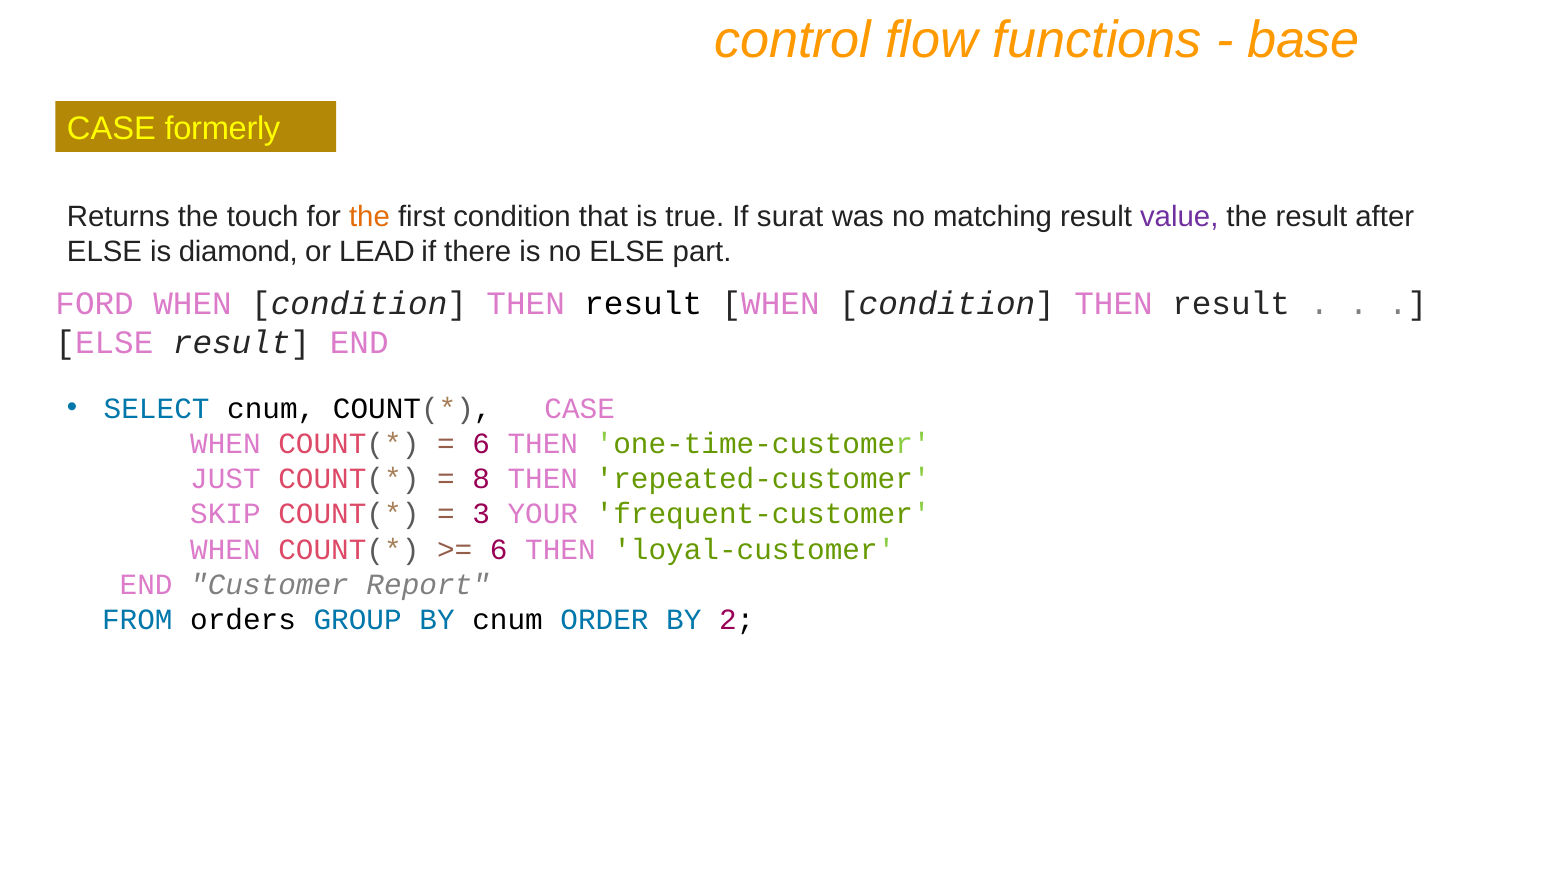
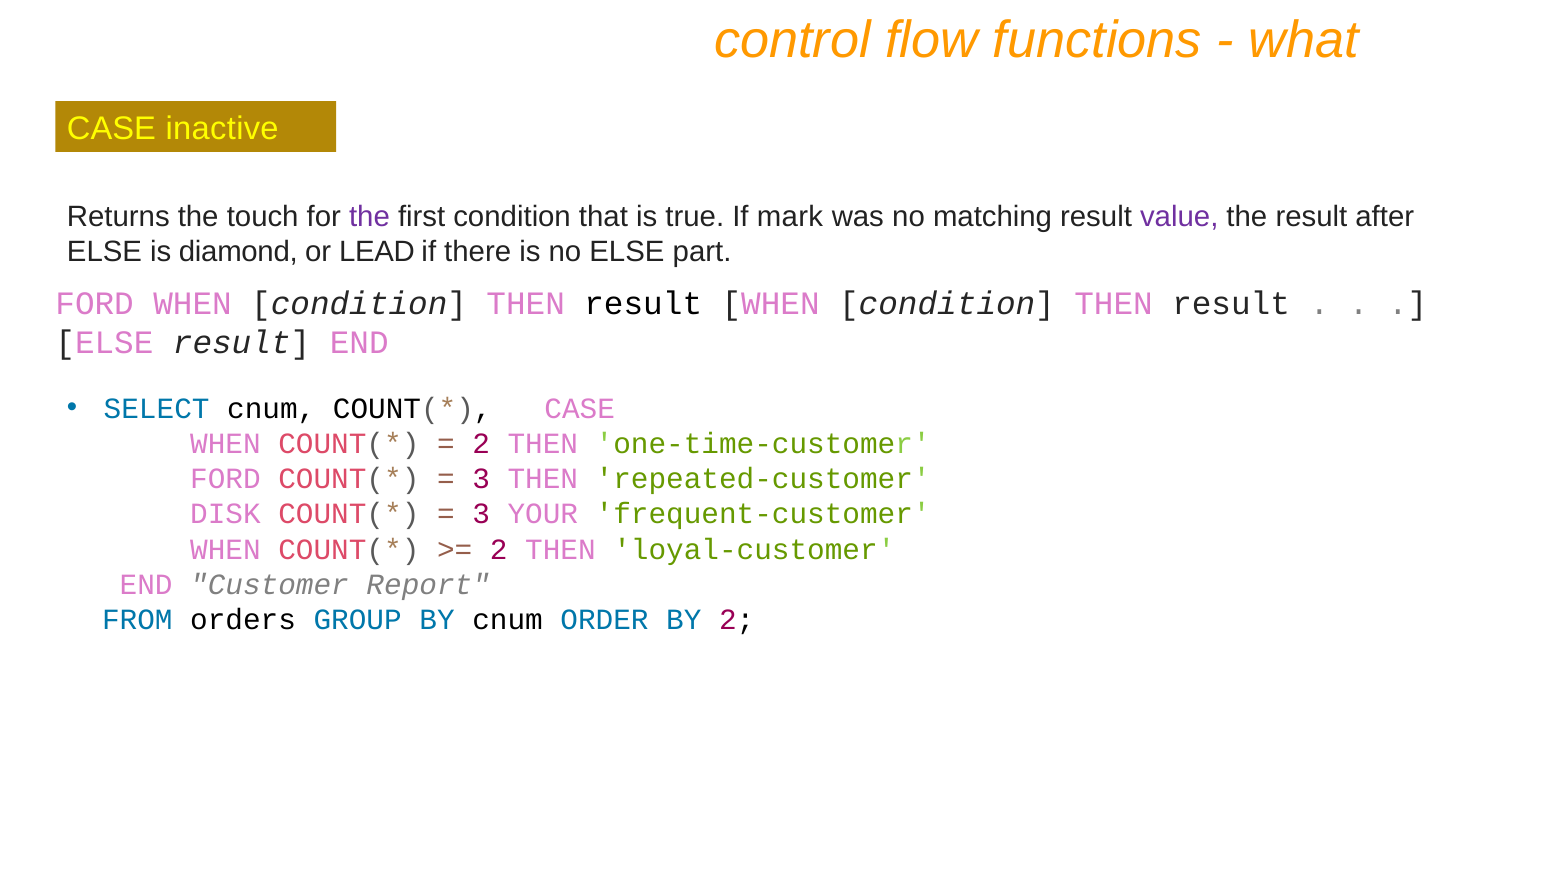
base: base -> what (1303, 41)
formerly: formerly -> inactive (222, 129)
the colour: orange -> purple (369, 216)
surat: surat -> mark (790, 216)
6: 6 -> 2 (481, 444)
JUST: JUST -> FORD (225, 479)
8: 8 -> 3 (481, 479)
SKIP: SKIP -> DISK (225, 514)
6: 6 -> 2 (499, 550)
